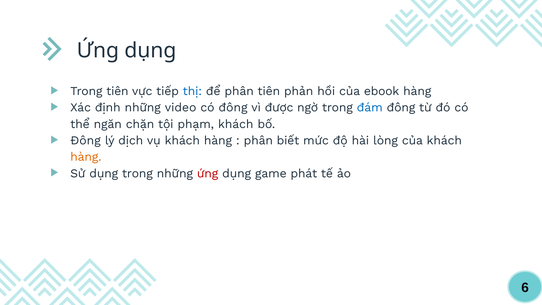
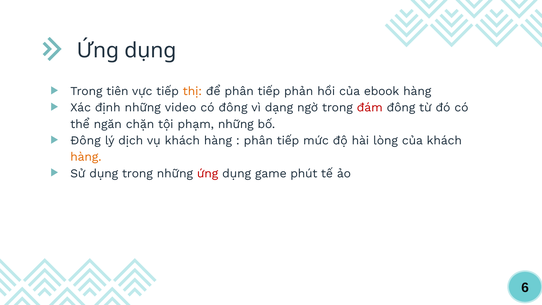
thị colour: blue -> orange (192, 91)
để phân tiên: tiên -> tiếp (269, 91)
được: được -> dạng (279, 108)
đám colour: blue -> red (370, 108)
phạm khách: khách -> những (236, 124)
biết: biết -> tiếp (288, 140)
phát: phát -> phút (304, 173)
